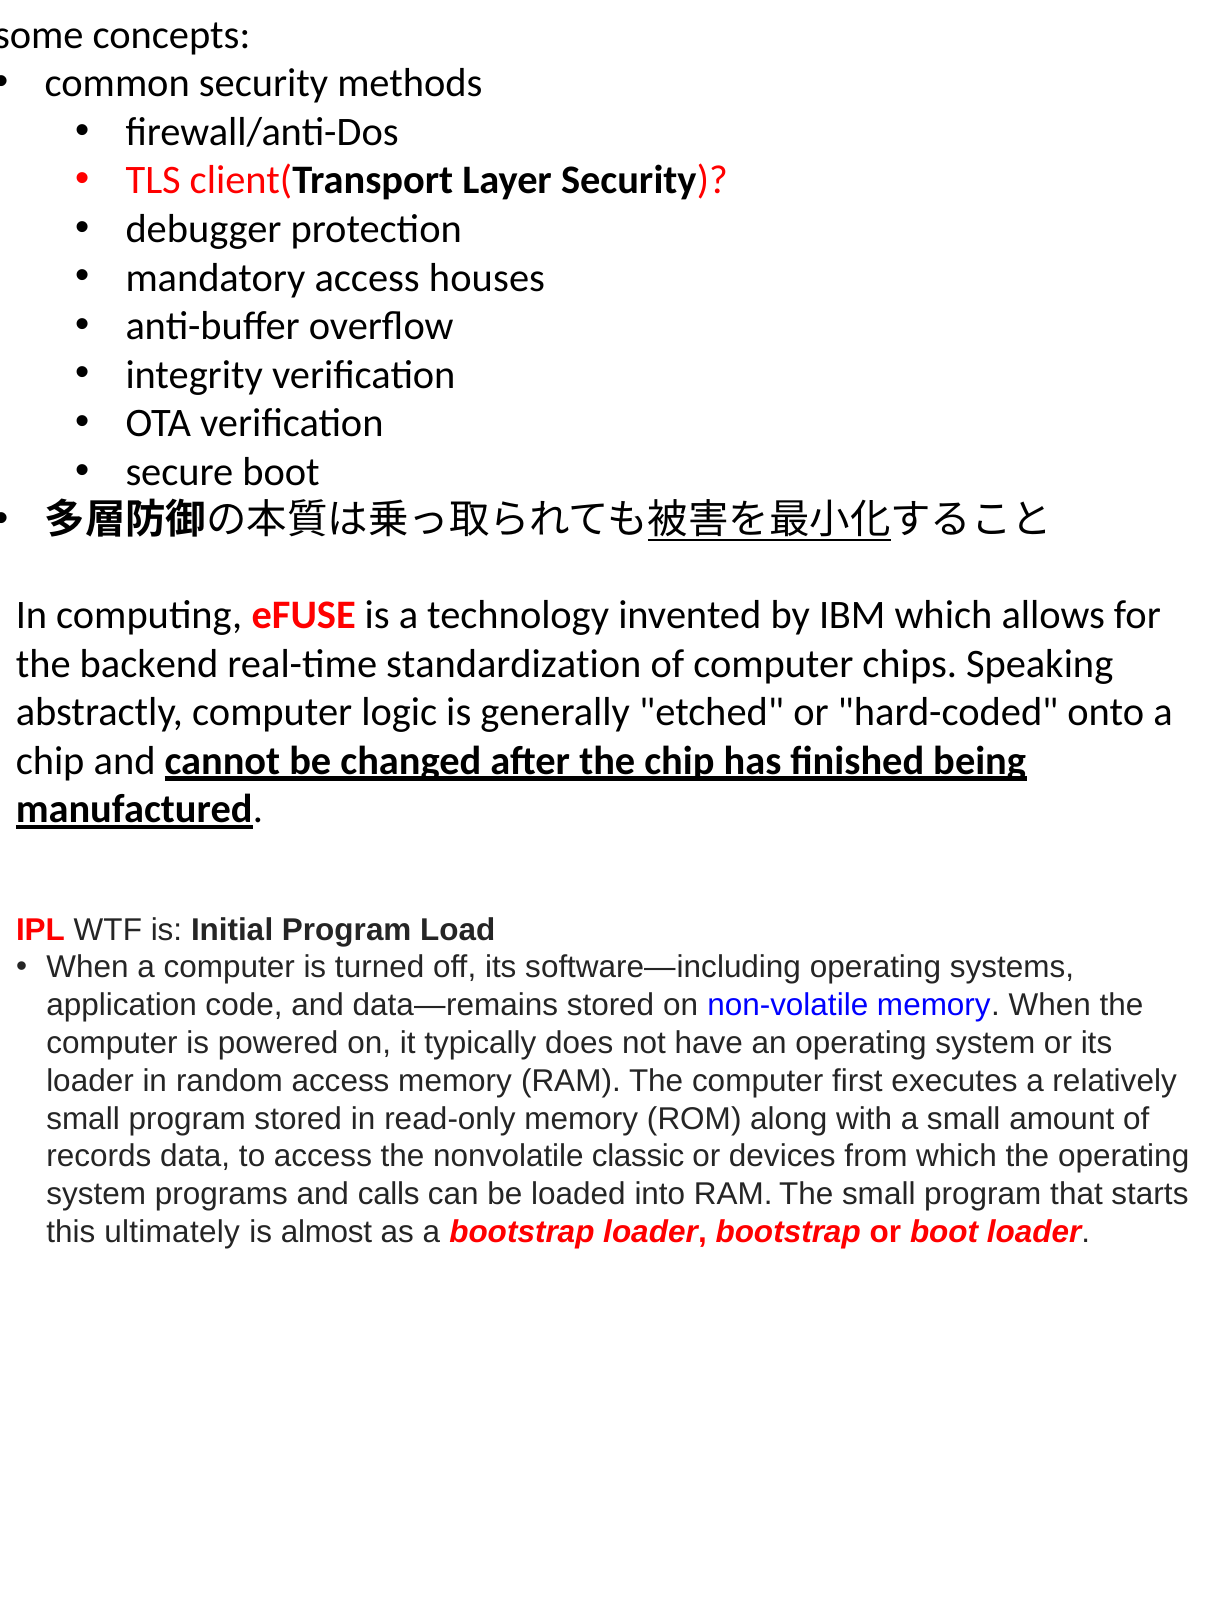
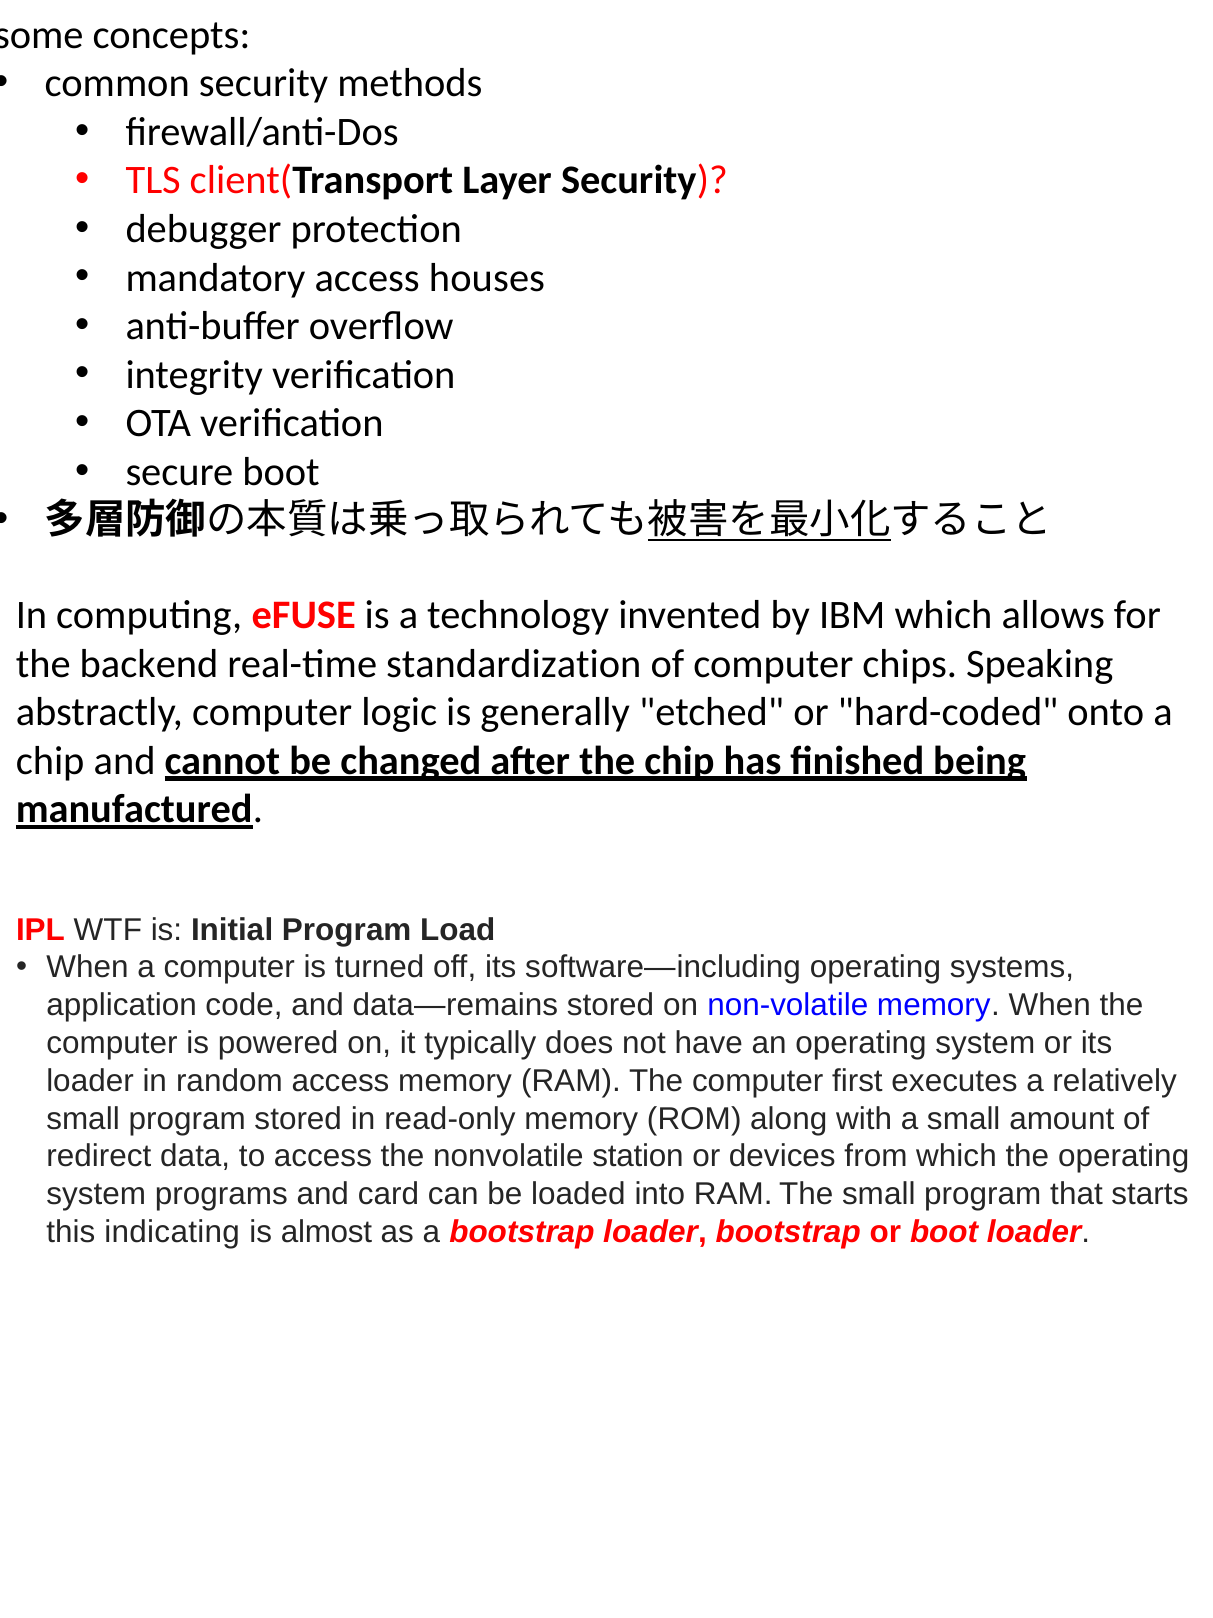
records: records -> redirect (99, 1156)
classic: classic -> station (638, 1156)
calls: calls -> card (389, 1194)
ultimately: ultimately -> indicating (172, 1231)
